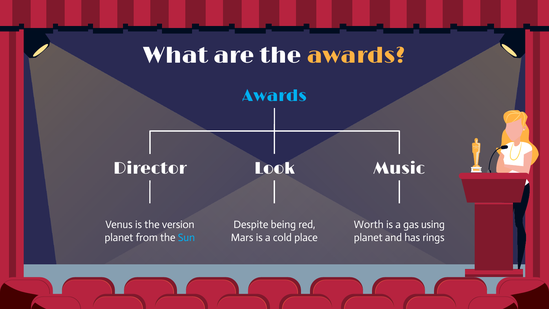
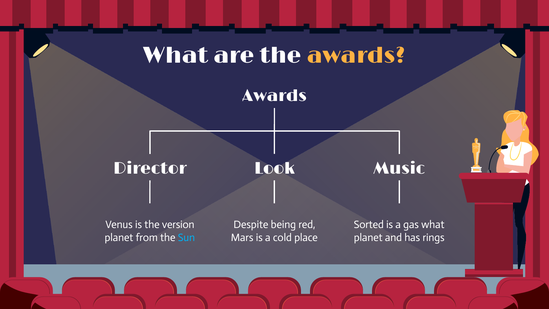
Awards colour: light blue -> white (274, 96)
Worth: Worth -> Sorted (369, 225)
gas using: using -> what (433, 225)
